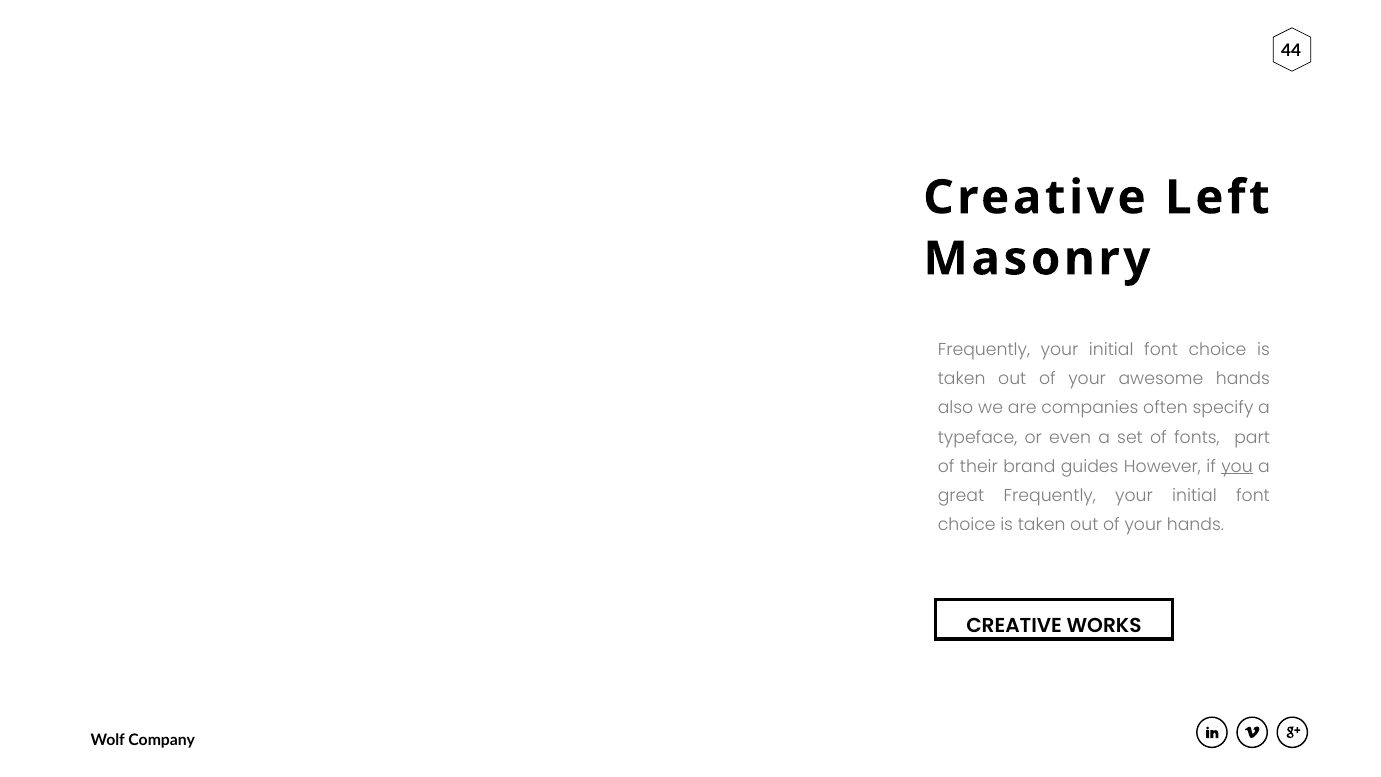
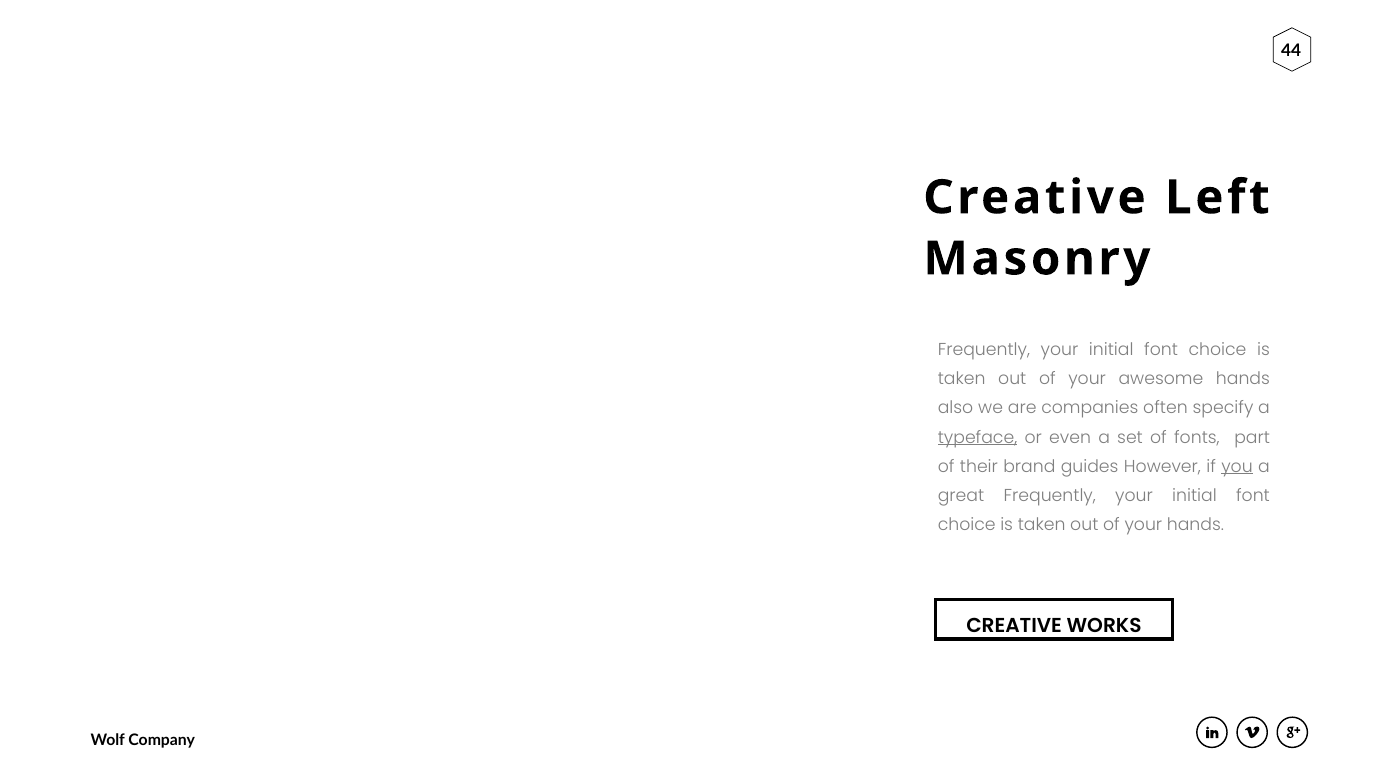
typeface underline: none -> present (978, 437)
